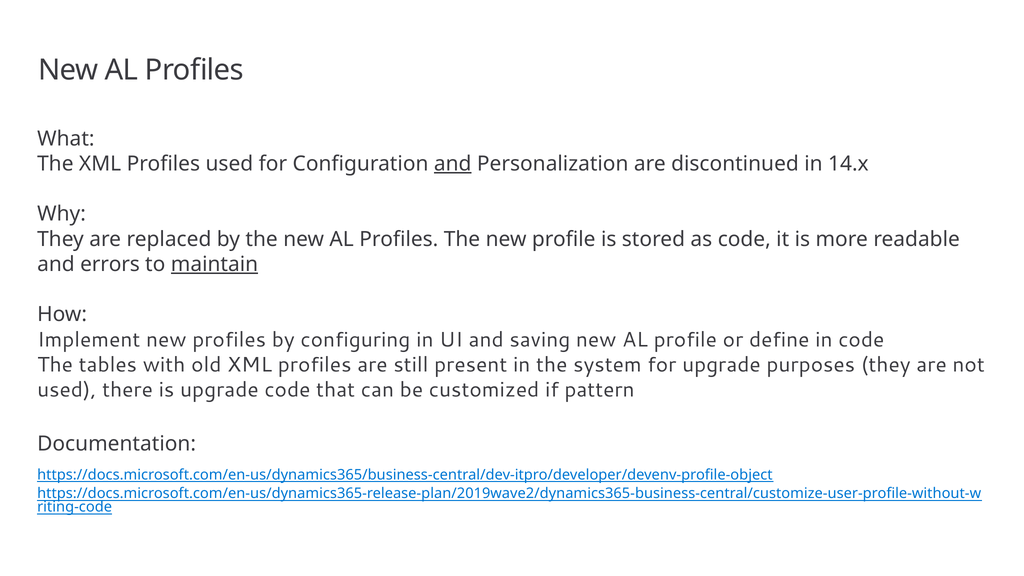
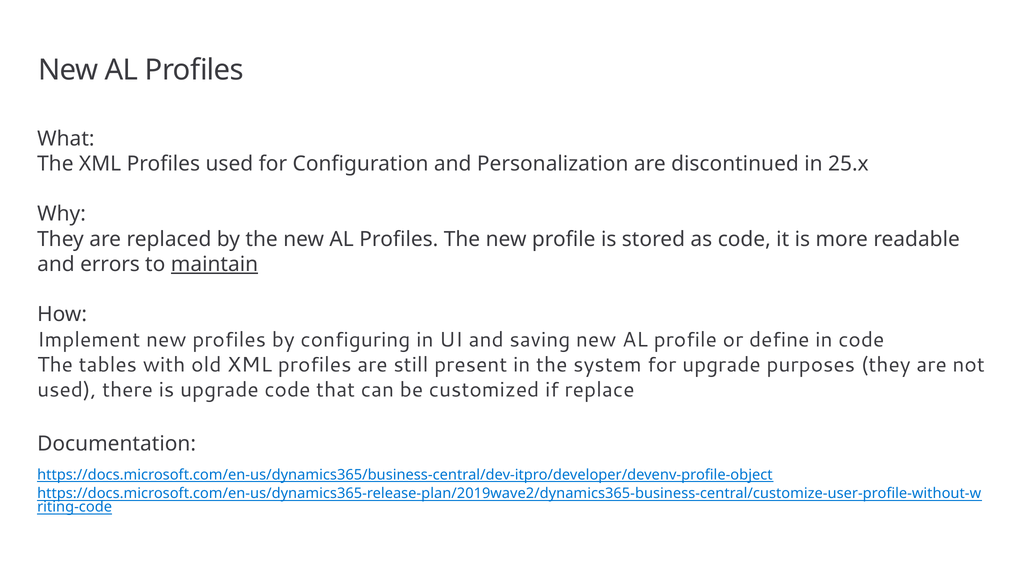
and underline: present -> none (453, 164)
14.x: 14.x -> 25.x (848, 164)
pattern: pattern -> replace (599, 390)
